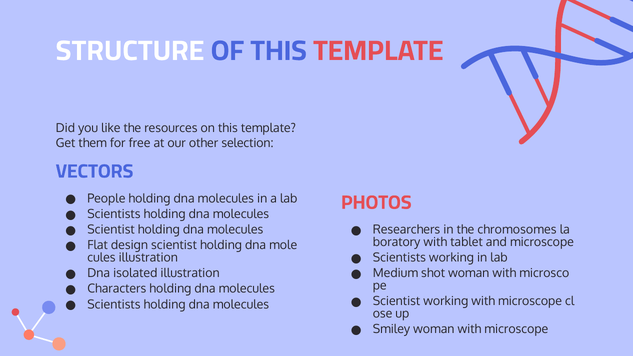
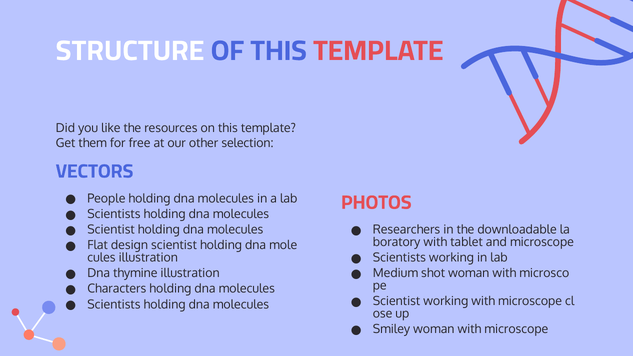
chromosomes: chromosomes -> downloadable (517, 230)
isolated: isolated -> thymine (135, 273)
